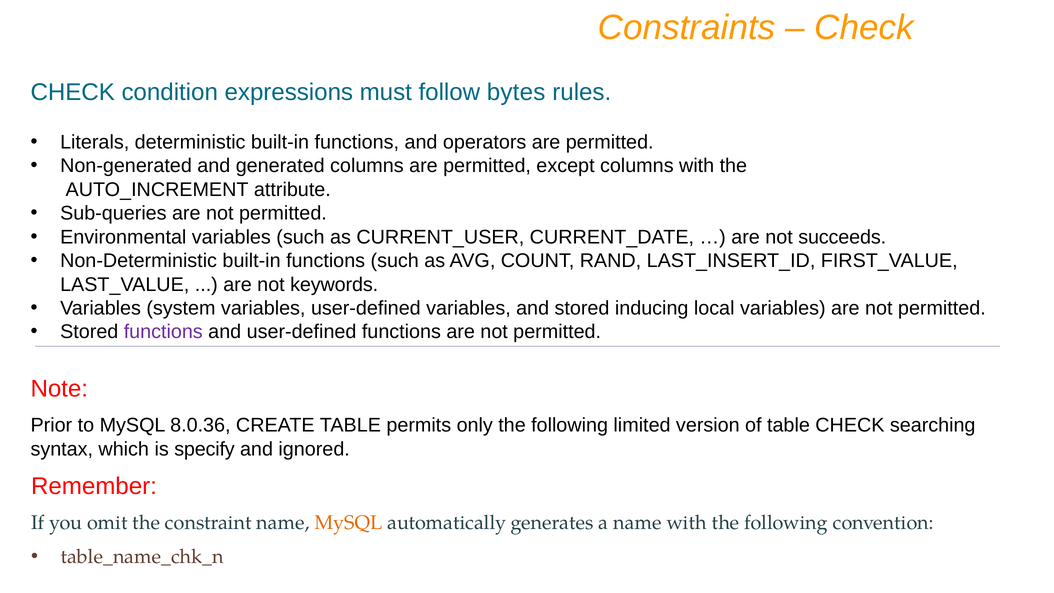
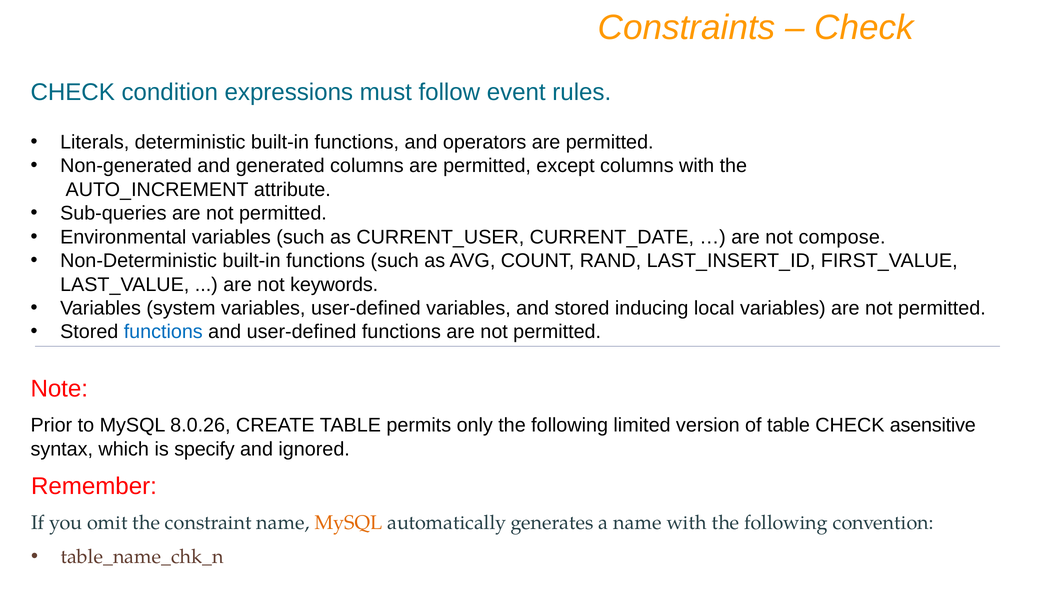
bytes: bytes -> event (516, 92)
succeeds: succeeds -> compose (842, 237)
functions colour: purple -> blue (163, 332)
8.0.36: 8.0.36 -> 8.0.26 (200, 425)
searching: searching -> asensitive (933, 425)
